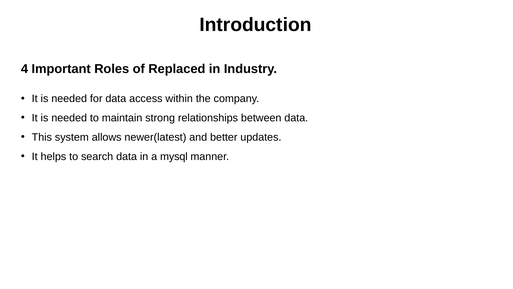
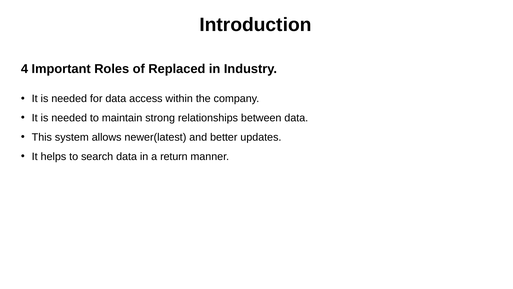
mysql: mysql -> return (174, 156)
